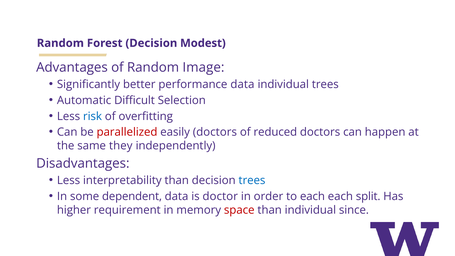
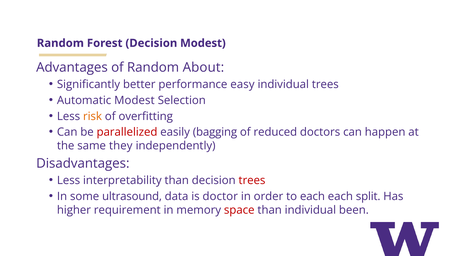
Image: Image -> About (203, 67)
performance data: data -> easy (242, 84)
Automatic Difficult: Difficult -> Modest (134, 100)
risk colour: blue -> orange (93, 116)
easily doctors: doctors -> bagging (215, 132)
trees colour: blue -> red (252, 180)
dependent: dependent -> ultrasound (132, 196)
since: since -> been (354, 210)
